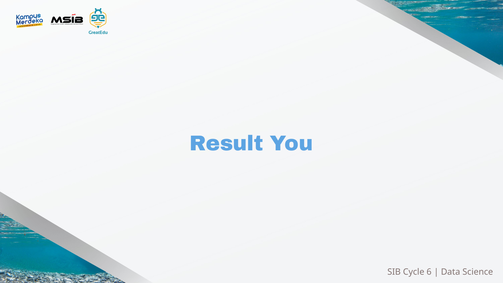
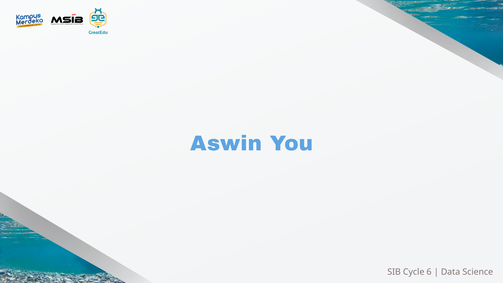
Result: Result -> Aswin (226, 143)
